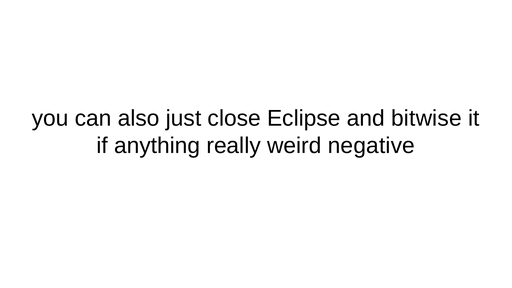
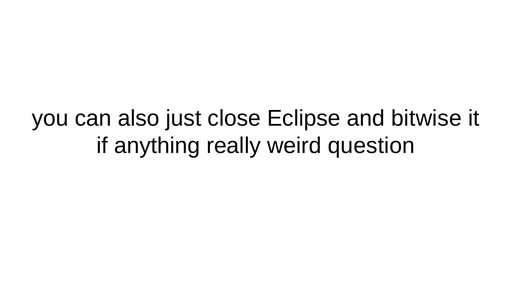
negative: negative -> question (371, 146)
